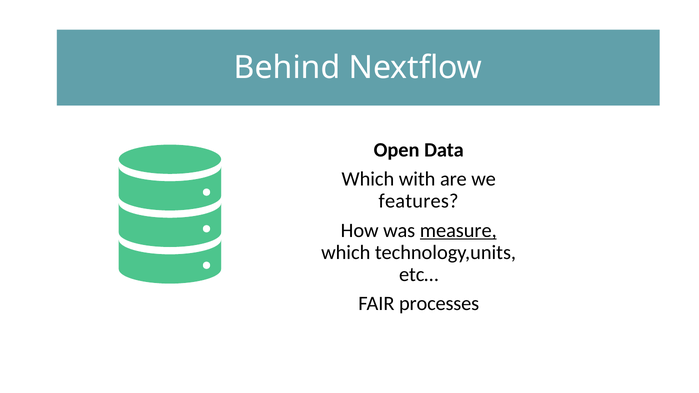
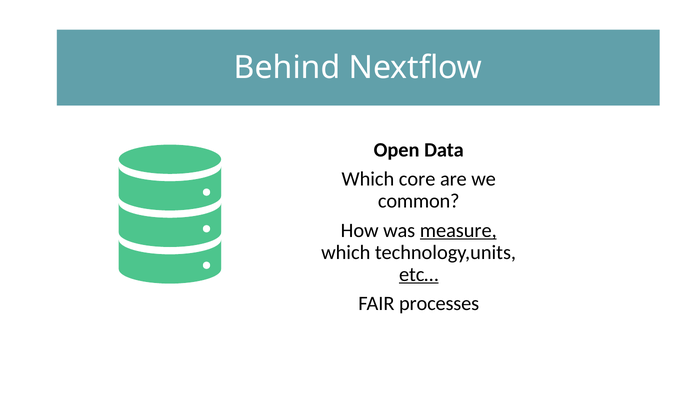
with: with -> core (417, 179)
features: features -> common (419, 201)
etc… underline: none -> present (419, 274)
